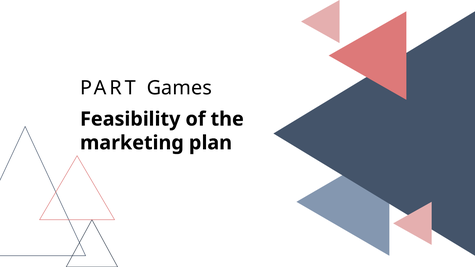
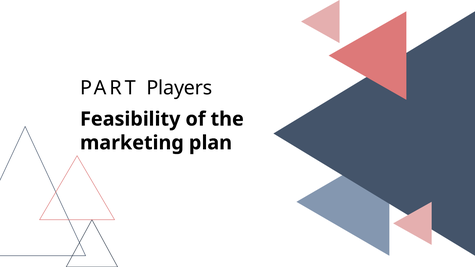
Games: Games -> Players (179, 88)
